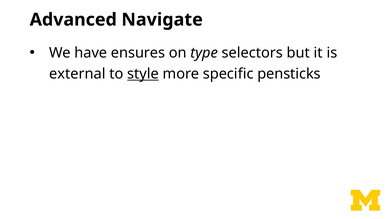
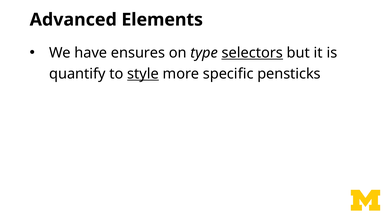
Navigate: Navigate -> Elements (162, 20)
selectors underline: none -> present (252, 53)
external: external -> quantify (77, 74)
